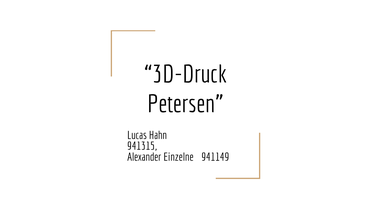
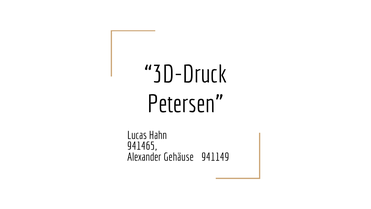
941315: 941315 -> 941465 (142, 146)
Einzelne: Einzelne -> Gehäuse (179, 157)
